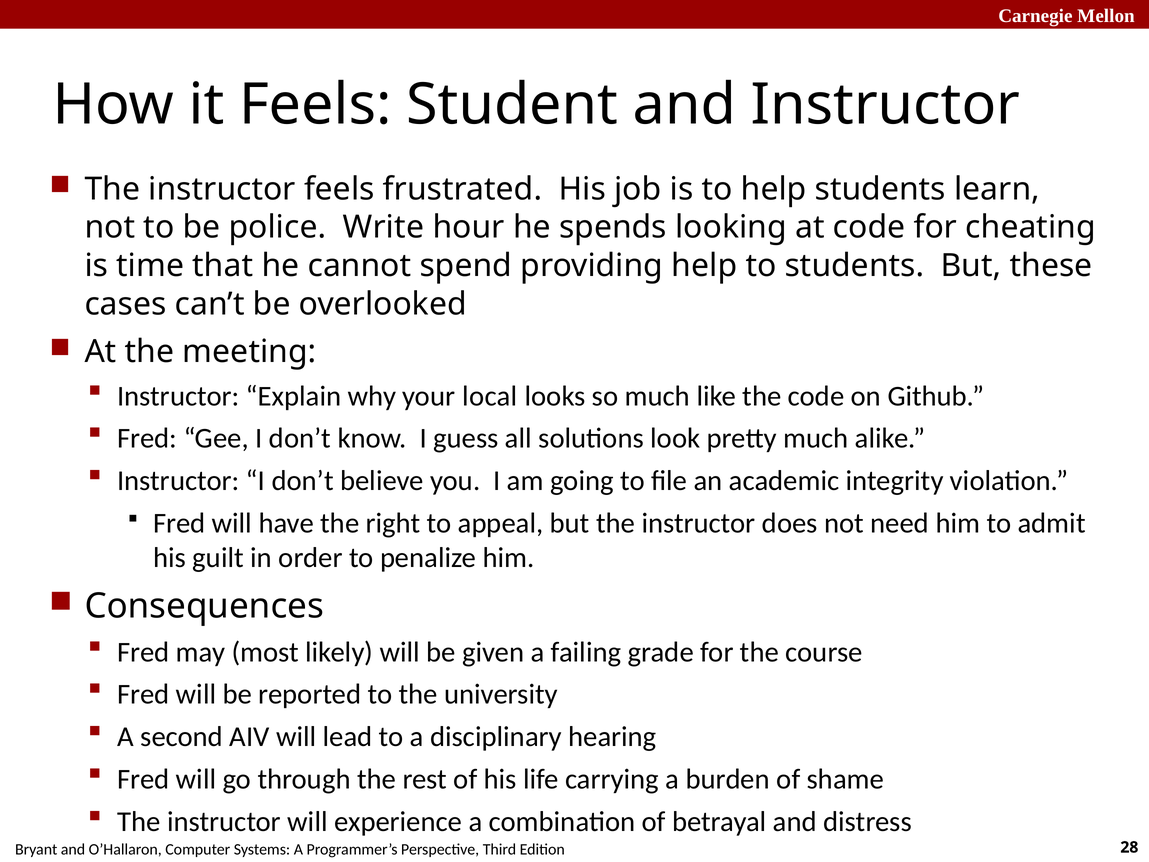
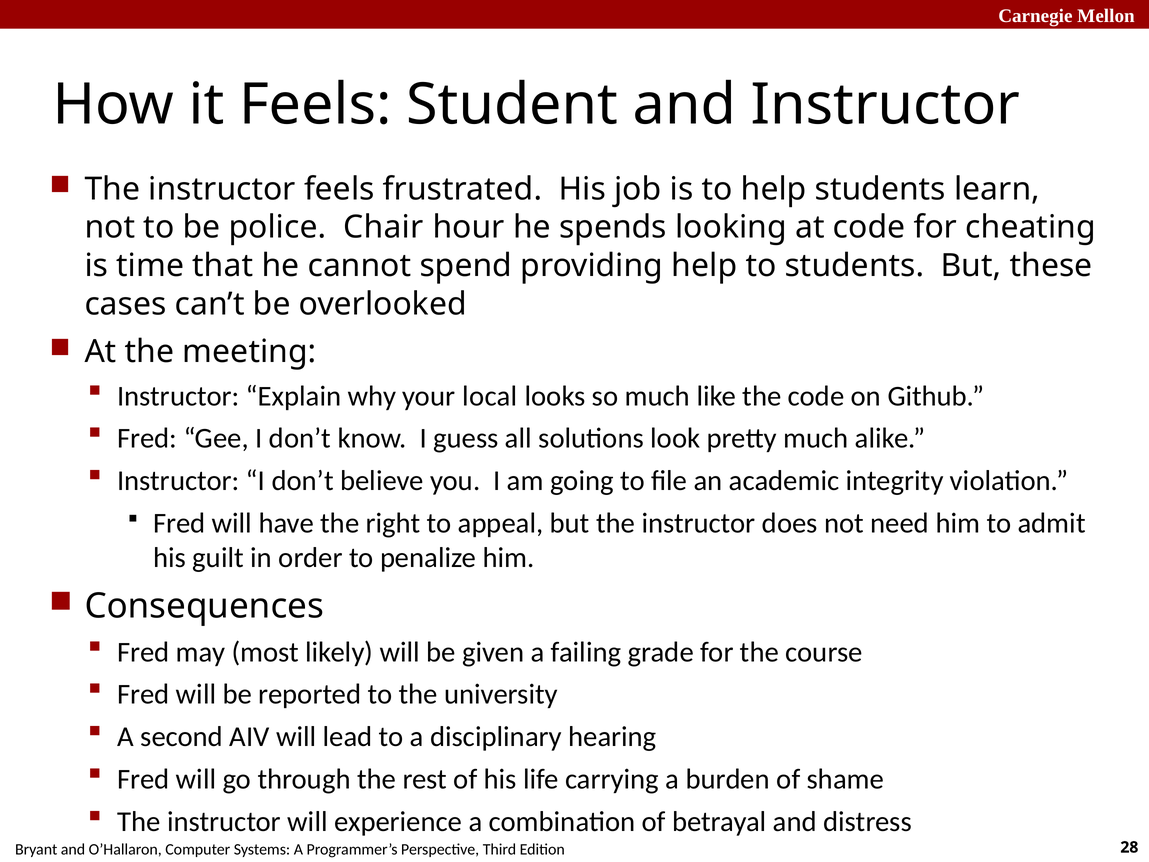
Write: Write -> Chair (383, 227)
